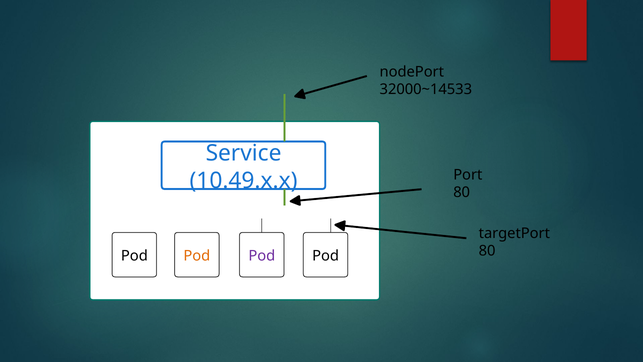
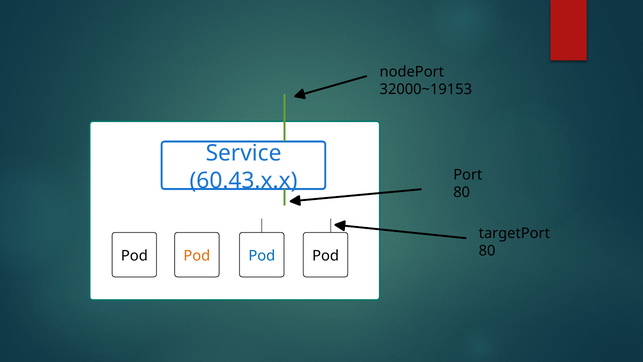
32000~14533: 32000~14533 -> 32000~19153 (426, 89)
10.49.x.x: 10.49.x.x -> 60.43.x.x (244, 181)
Pod colour: purple -> blue (262, 256)
